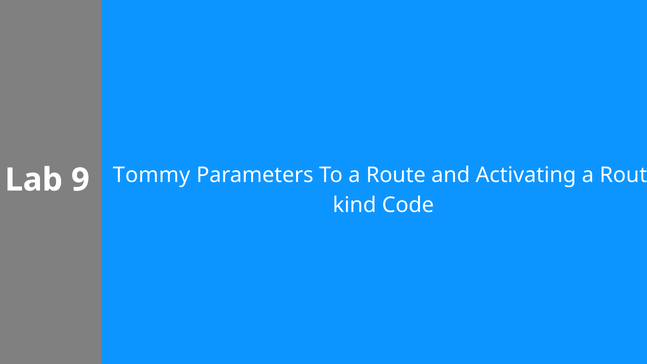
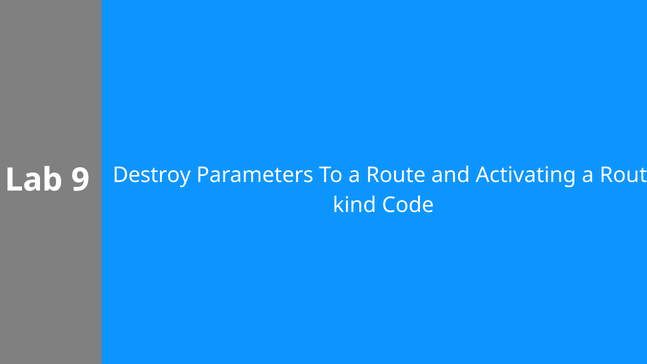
Tommy: Tommy -> Destroy (152, 175)
